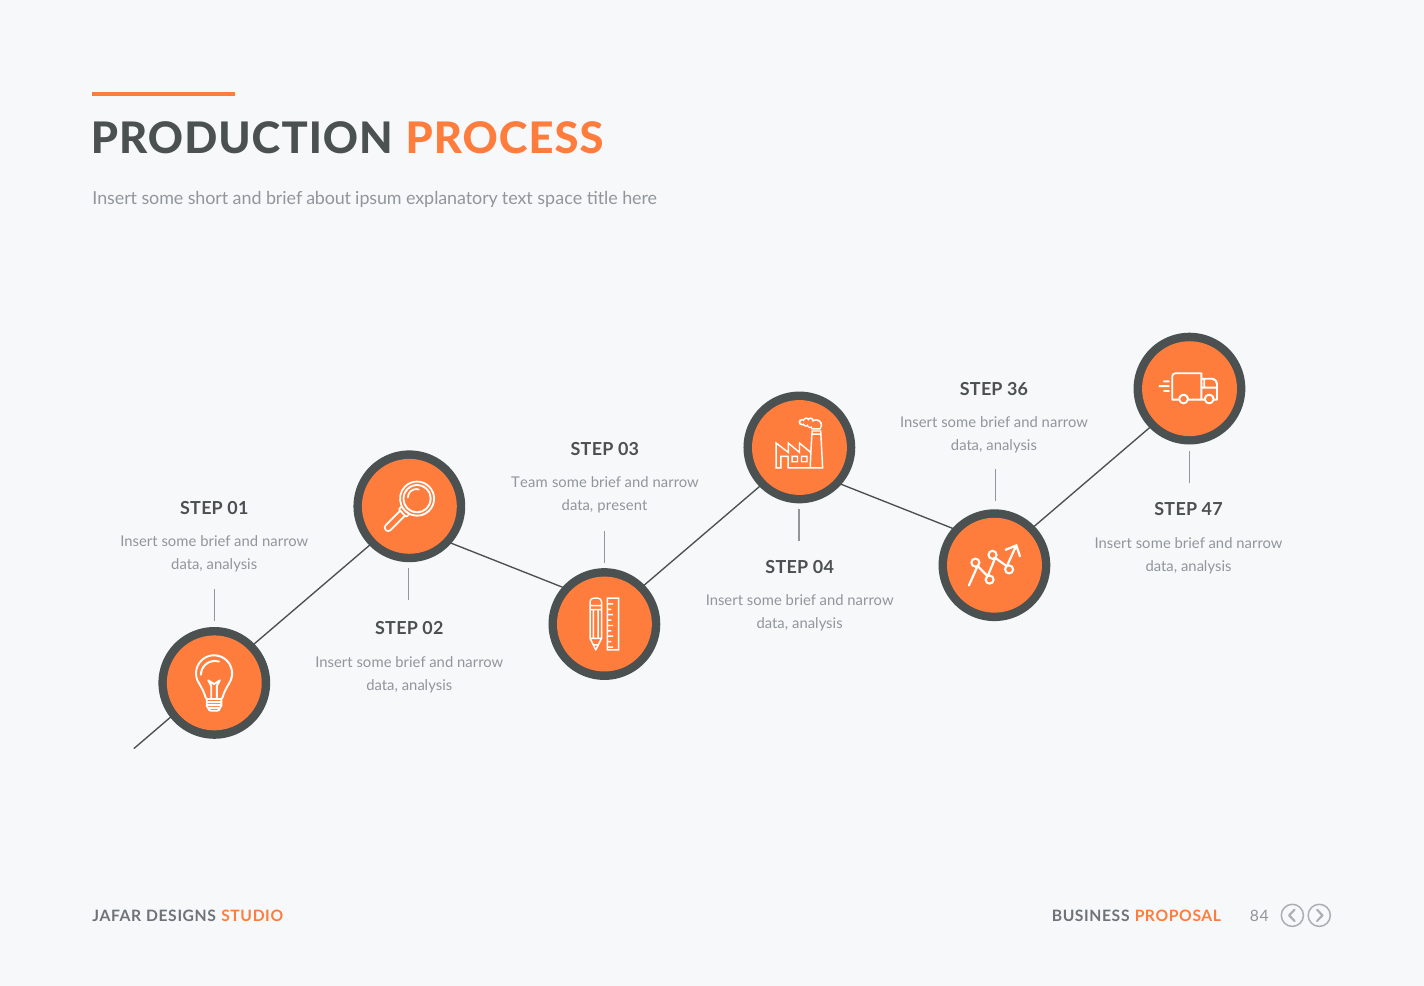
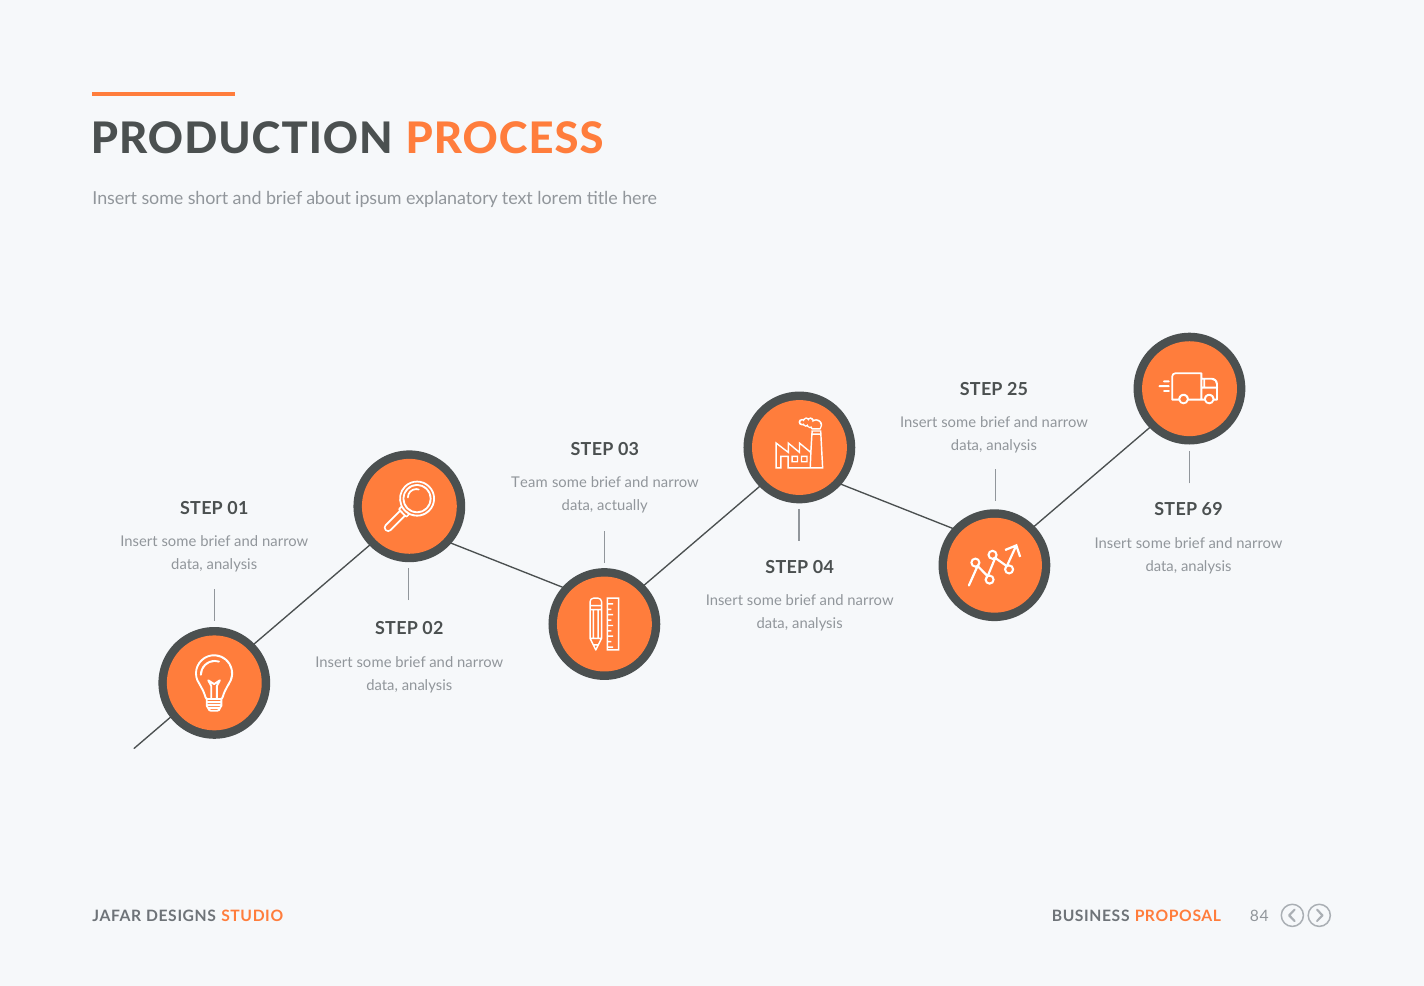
space: space -> lorem (560, 198)
36: 36 -> 25 (1018, 389)
present: present -> actually (622, 506)
47: 47 -> 69 (1212, 510)
